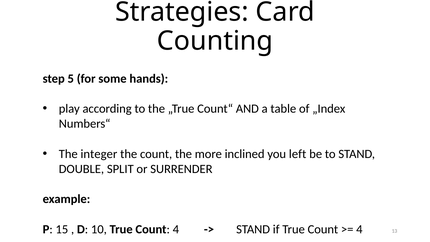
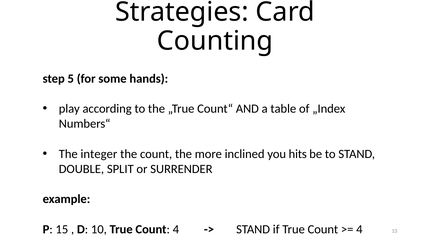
left: left -> hits (298, 154)
